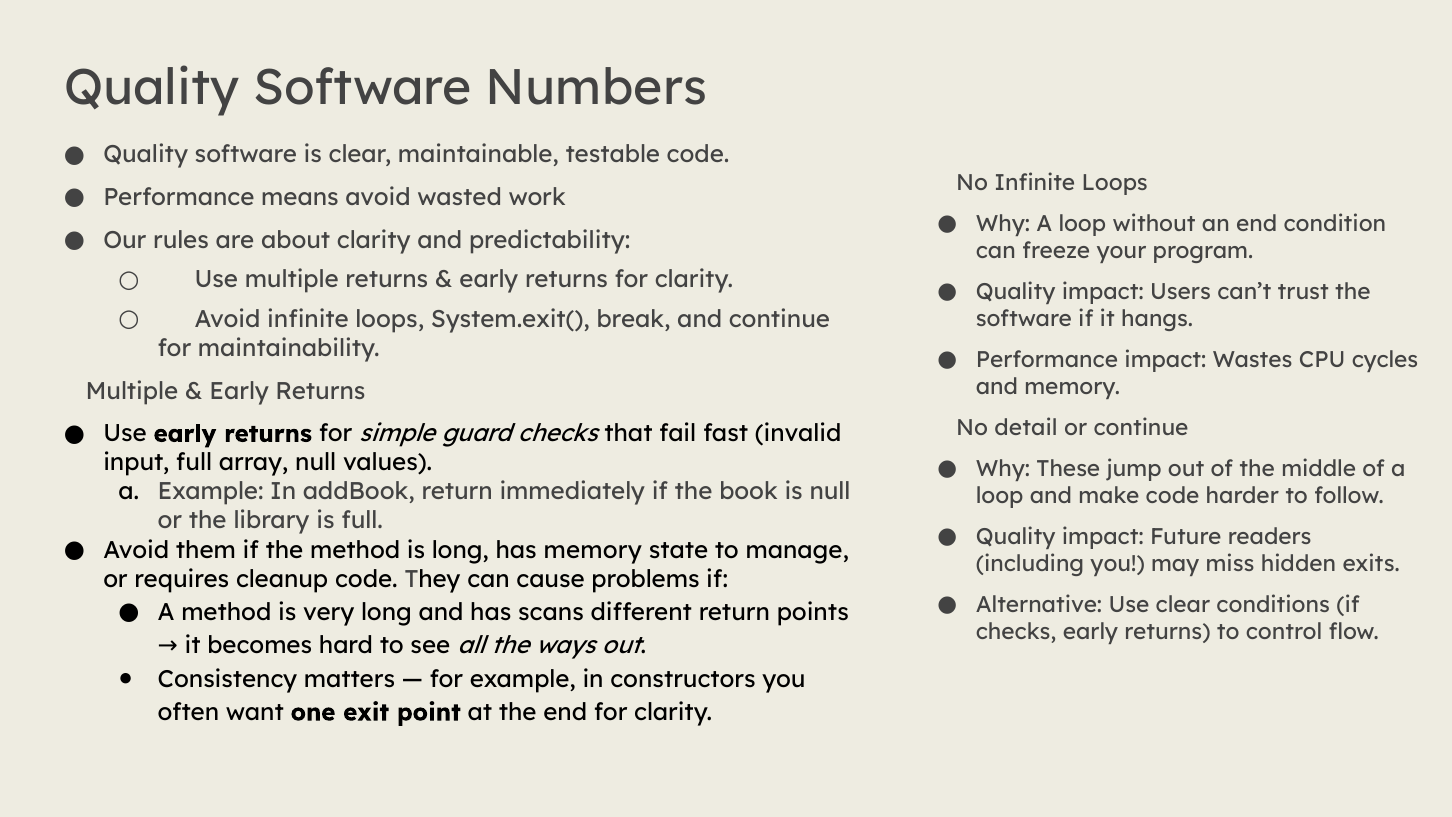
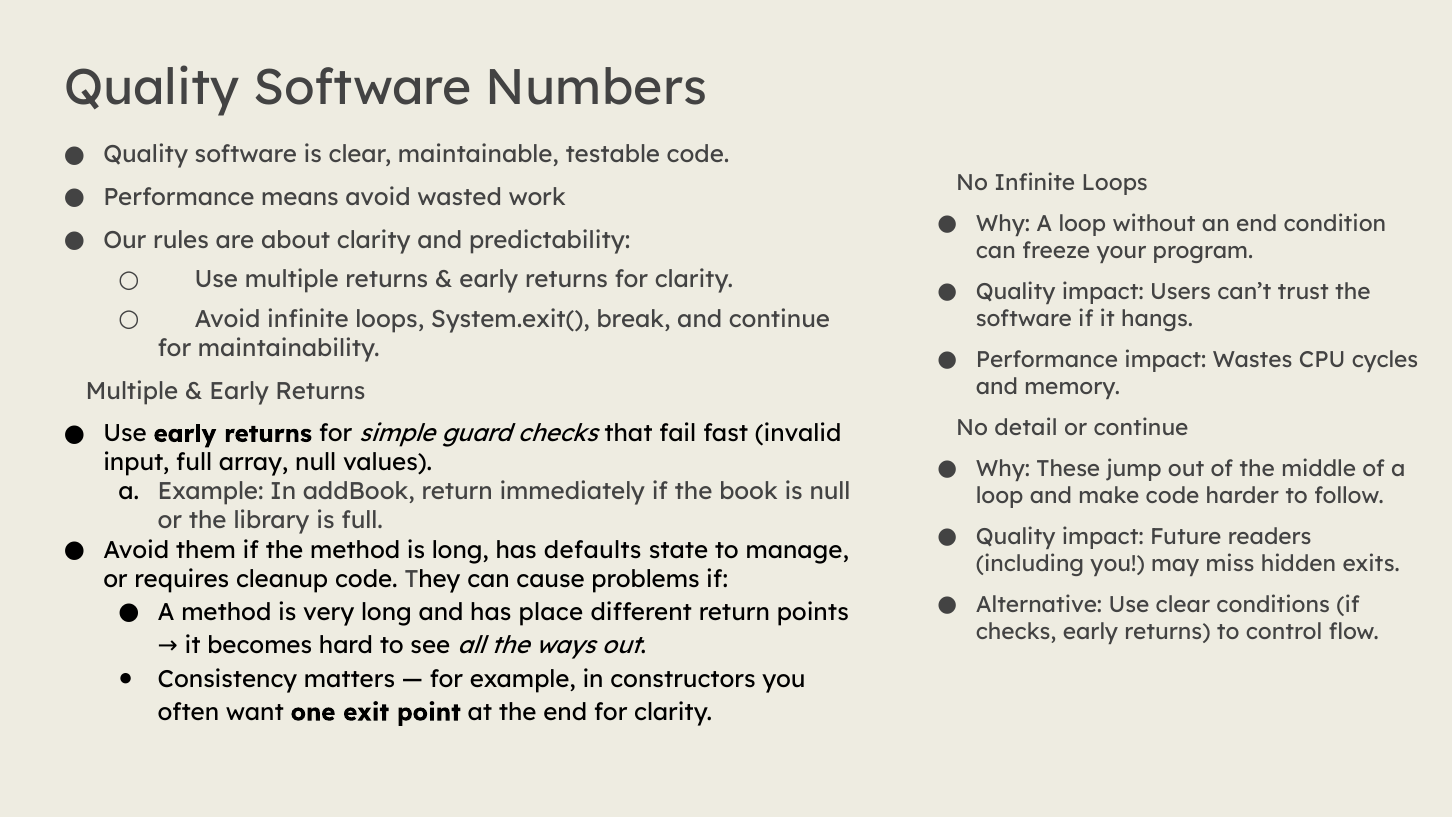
has memory: memory -> defaults (593, 550)
scans: scans -> place (551, 612)
